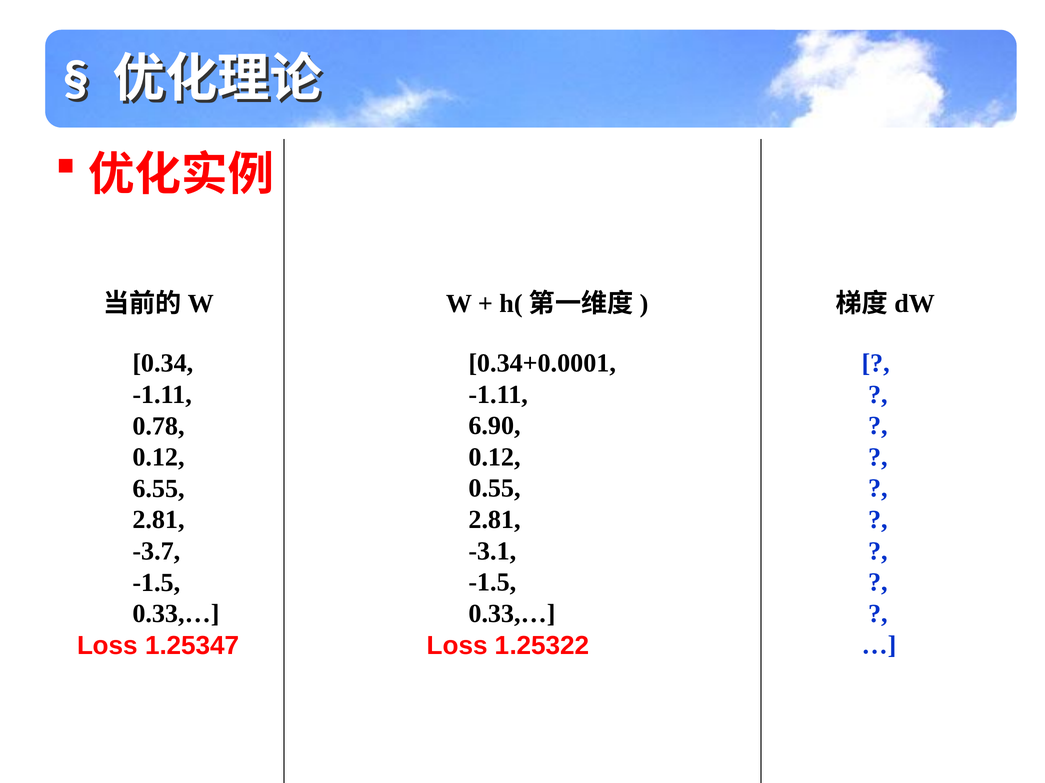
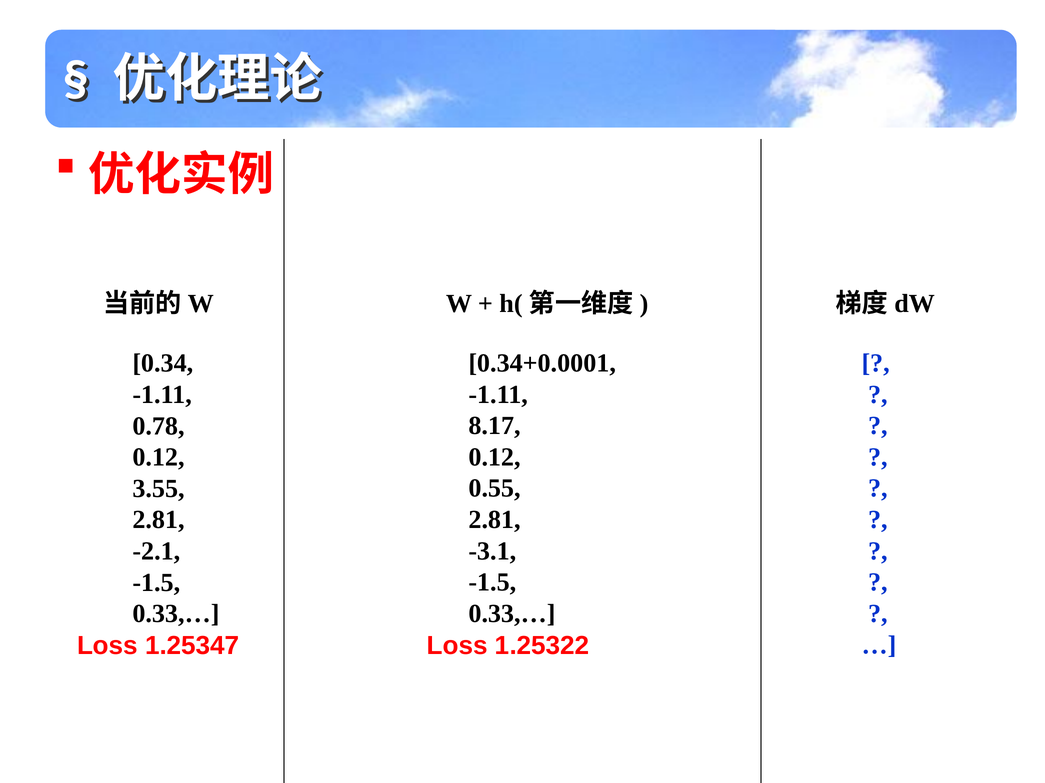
6.90: 6.90 -> 8.17 (495, 426)
6.55: 6.55 -> 3.55 (159, 489)
-3.7: -3.7 -> -2.1 (156, 552)
